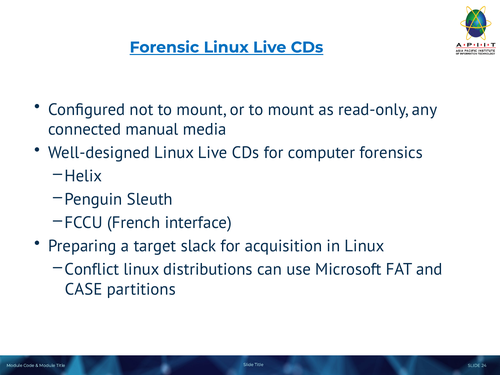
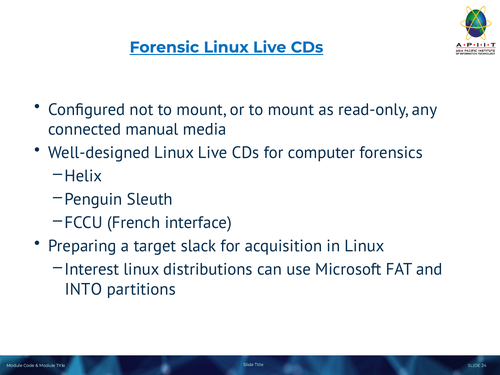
Conflict: Conflict -> Interest (92, 269)
CASE: CASE -> INTO (84, 289)
